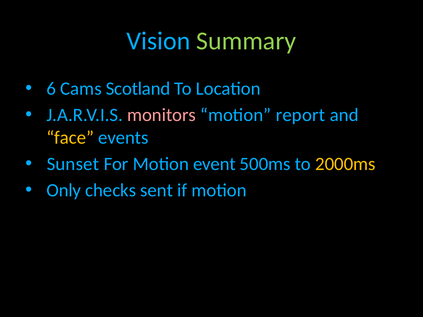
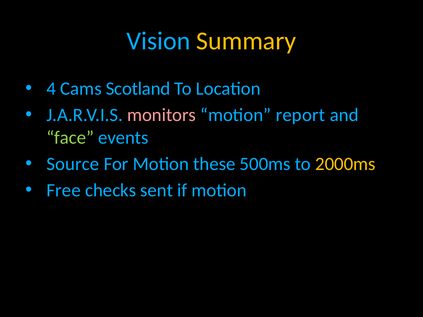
Summary colour: light green -> yellow (246, 41)
6: 6 -> 4 (51, 89)
face colour: yellow -> light green (70, 138)
Sunset: Sunset -> Source (73, 164)
event: event -> these (214, 164)
Only: Only -> Free (64, 190)
